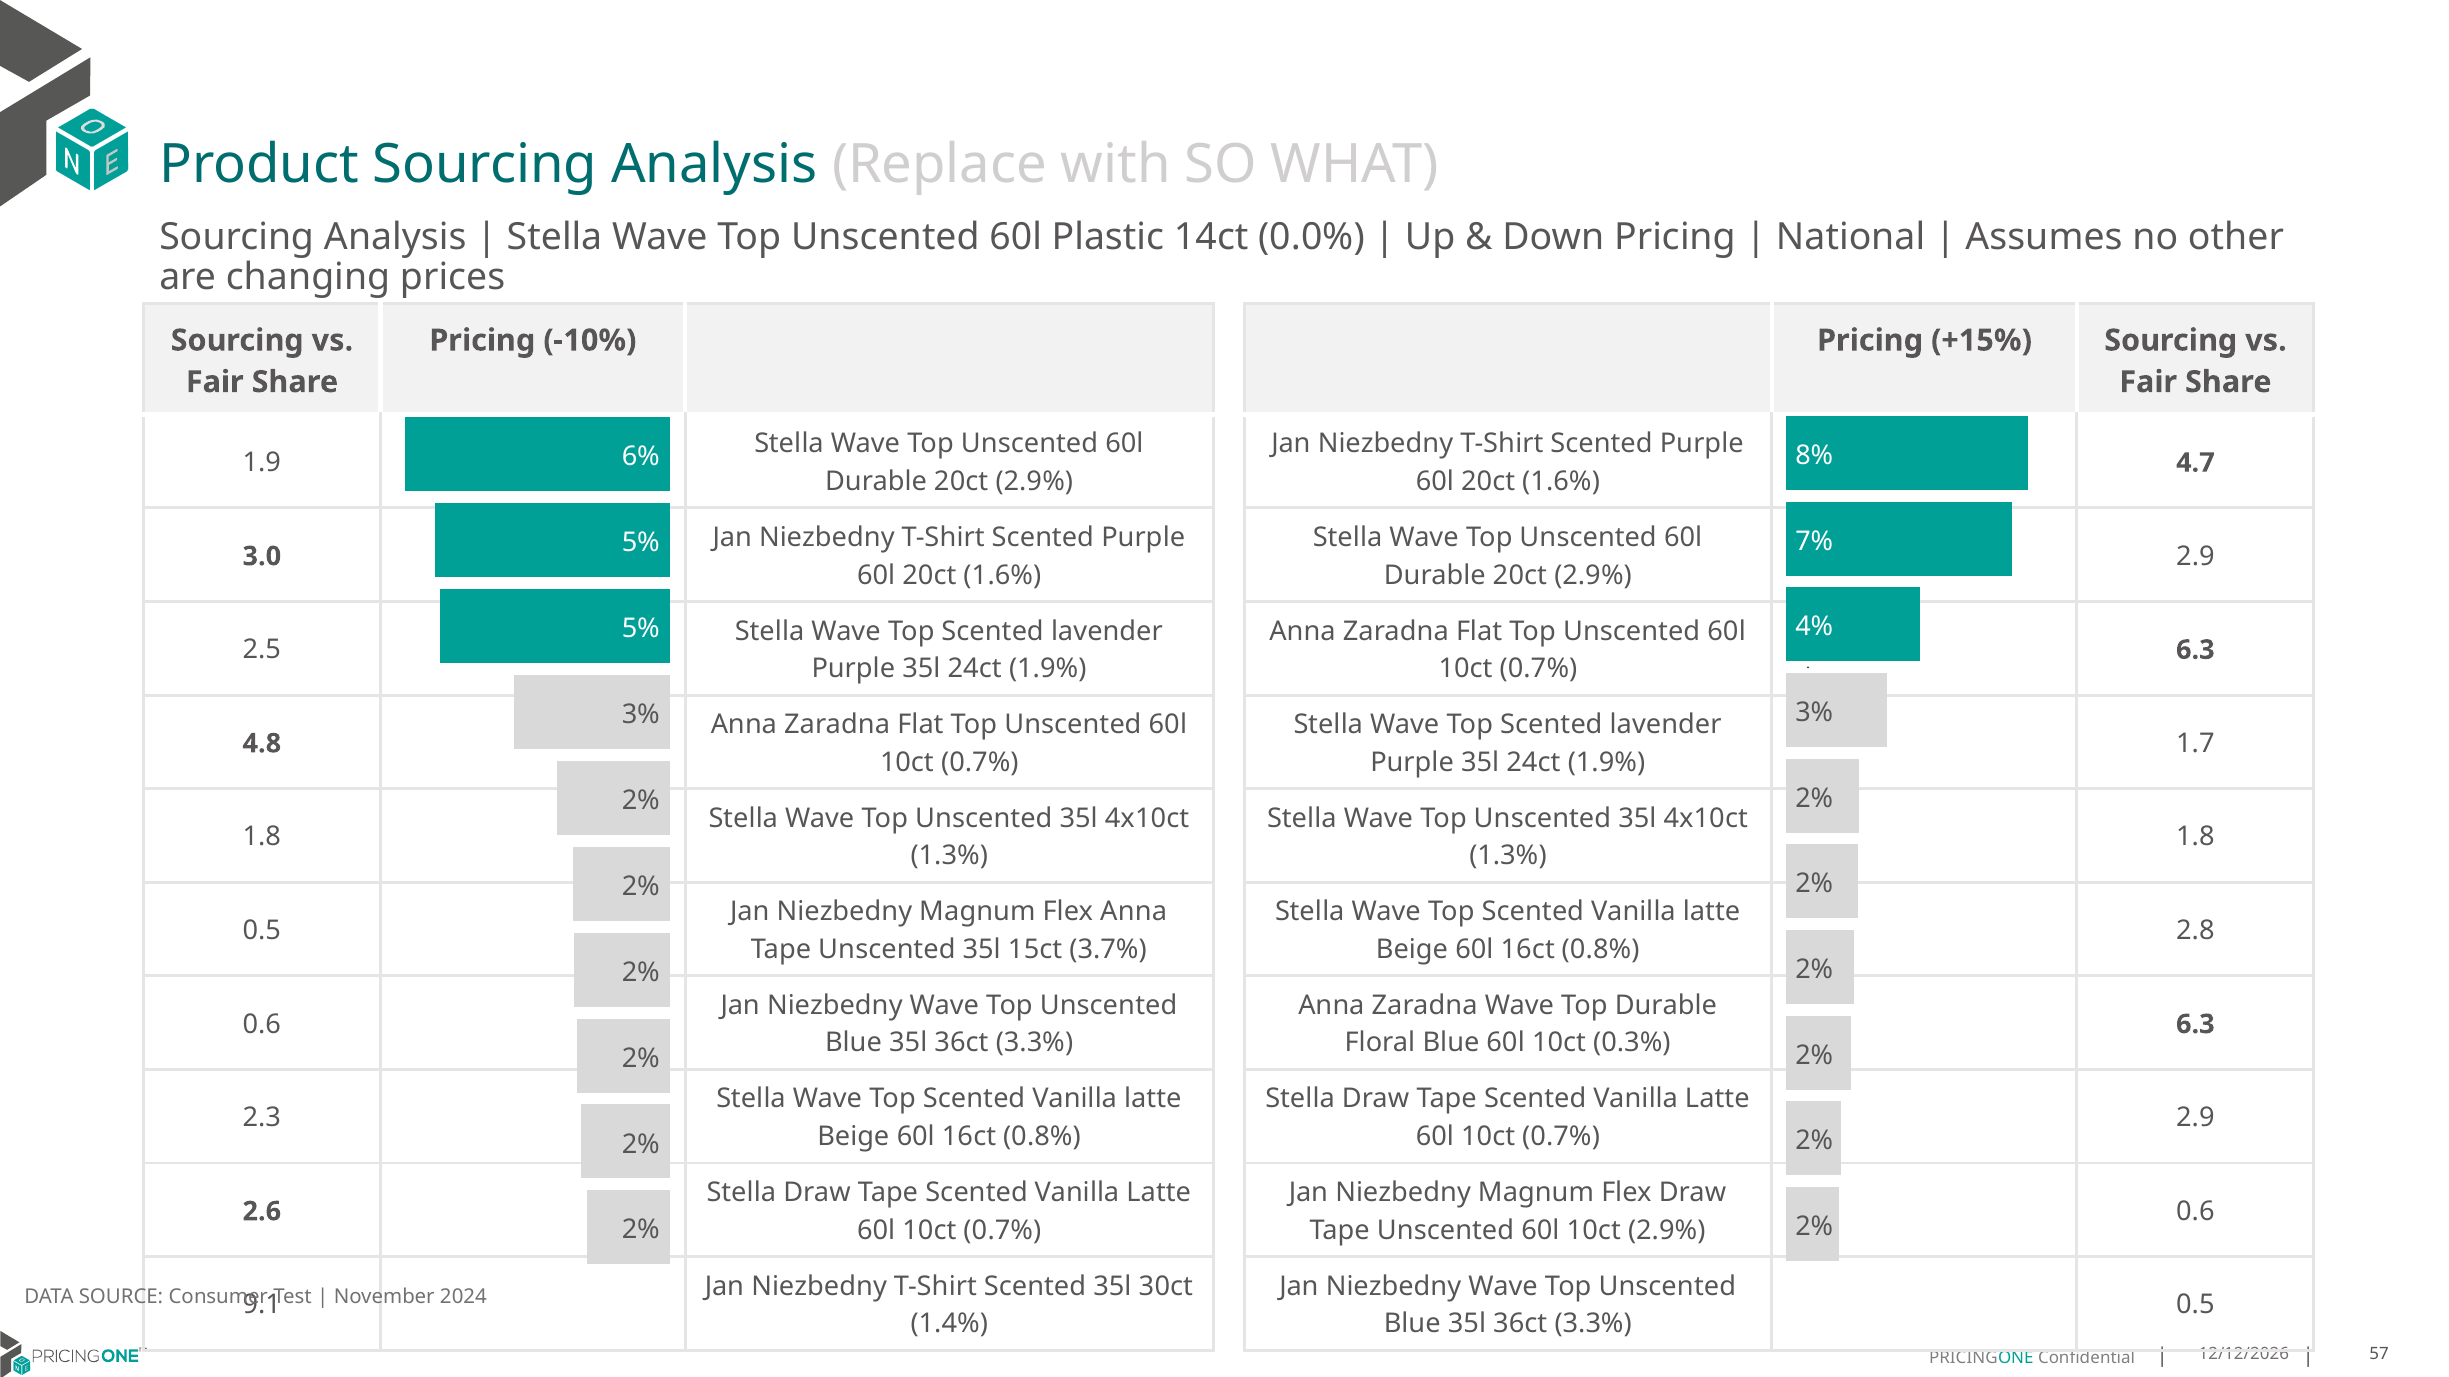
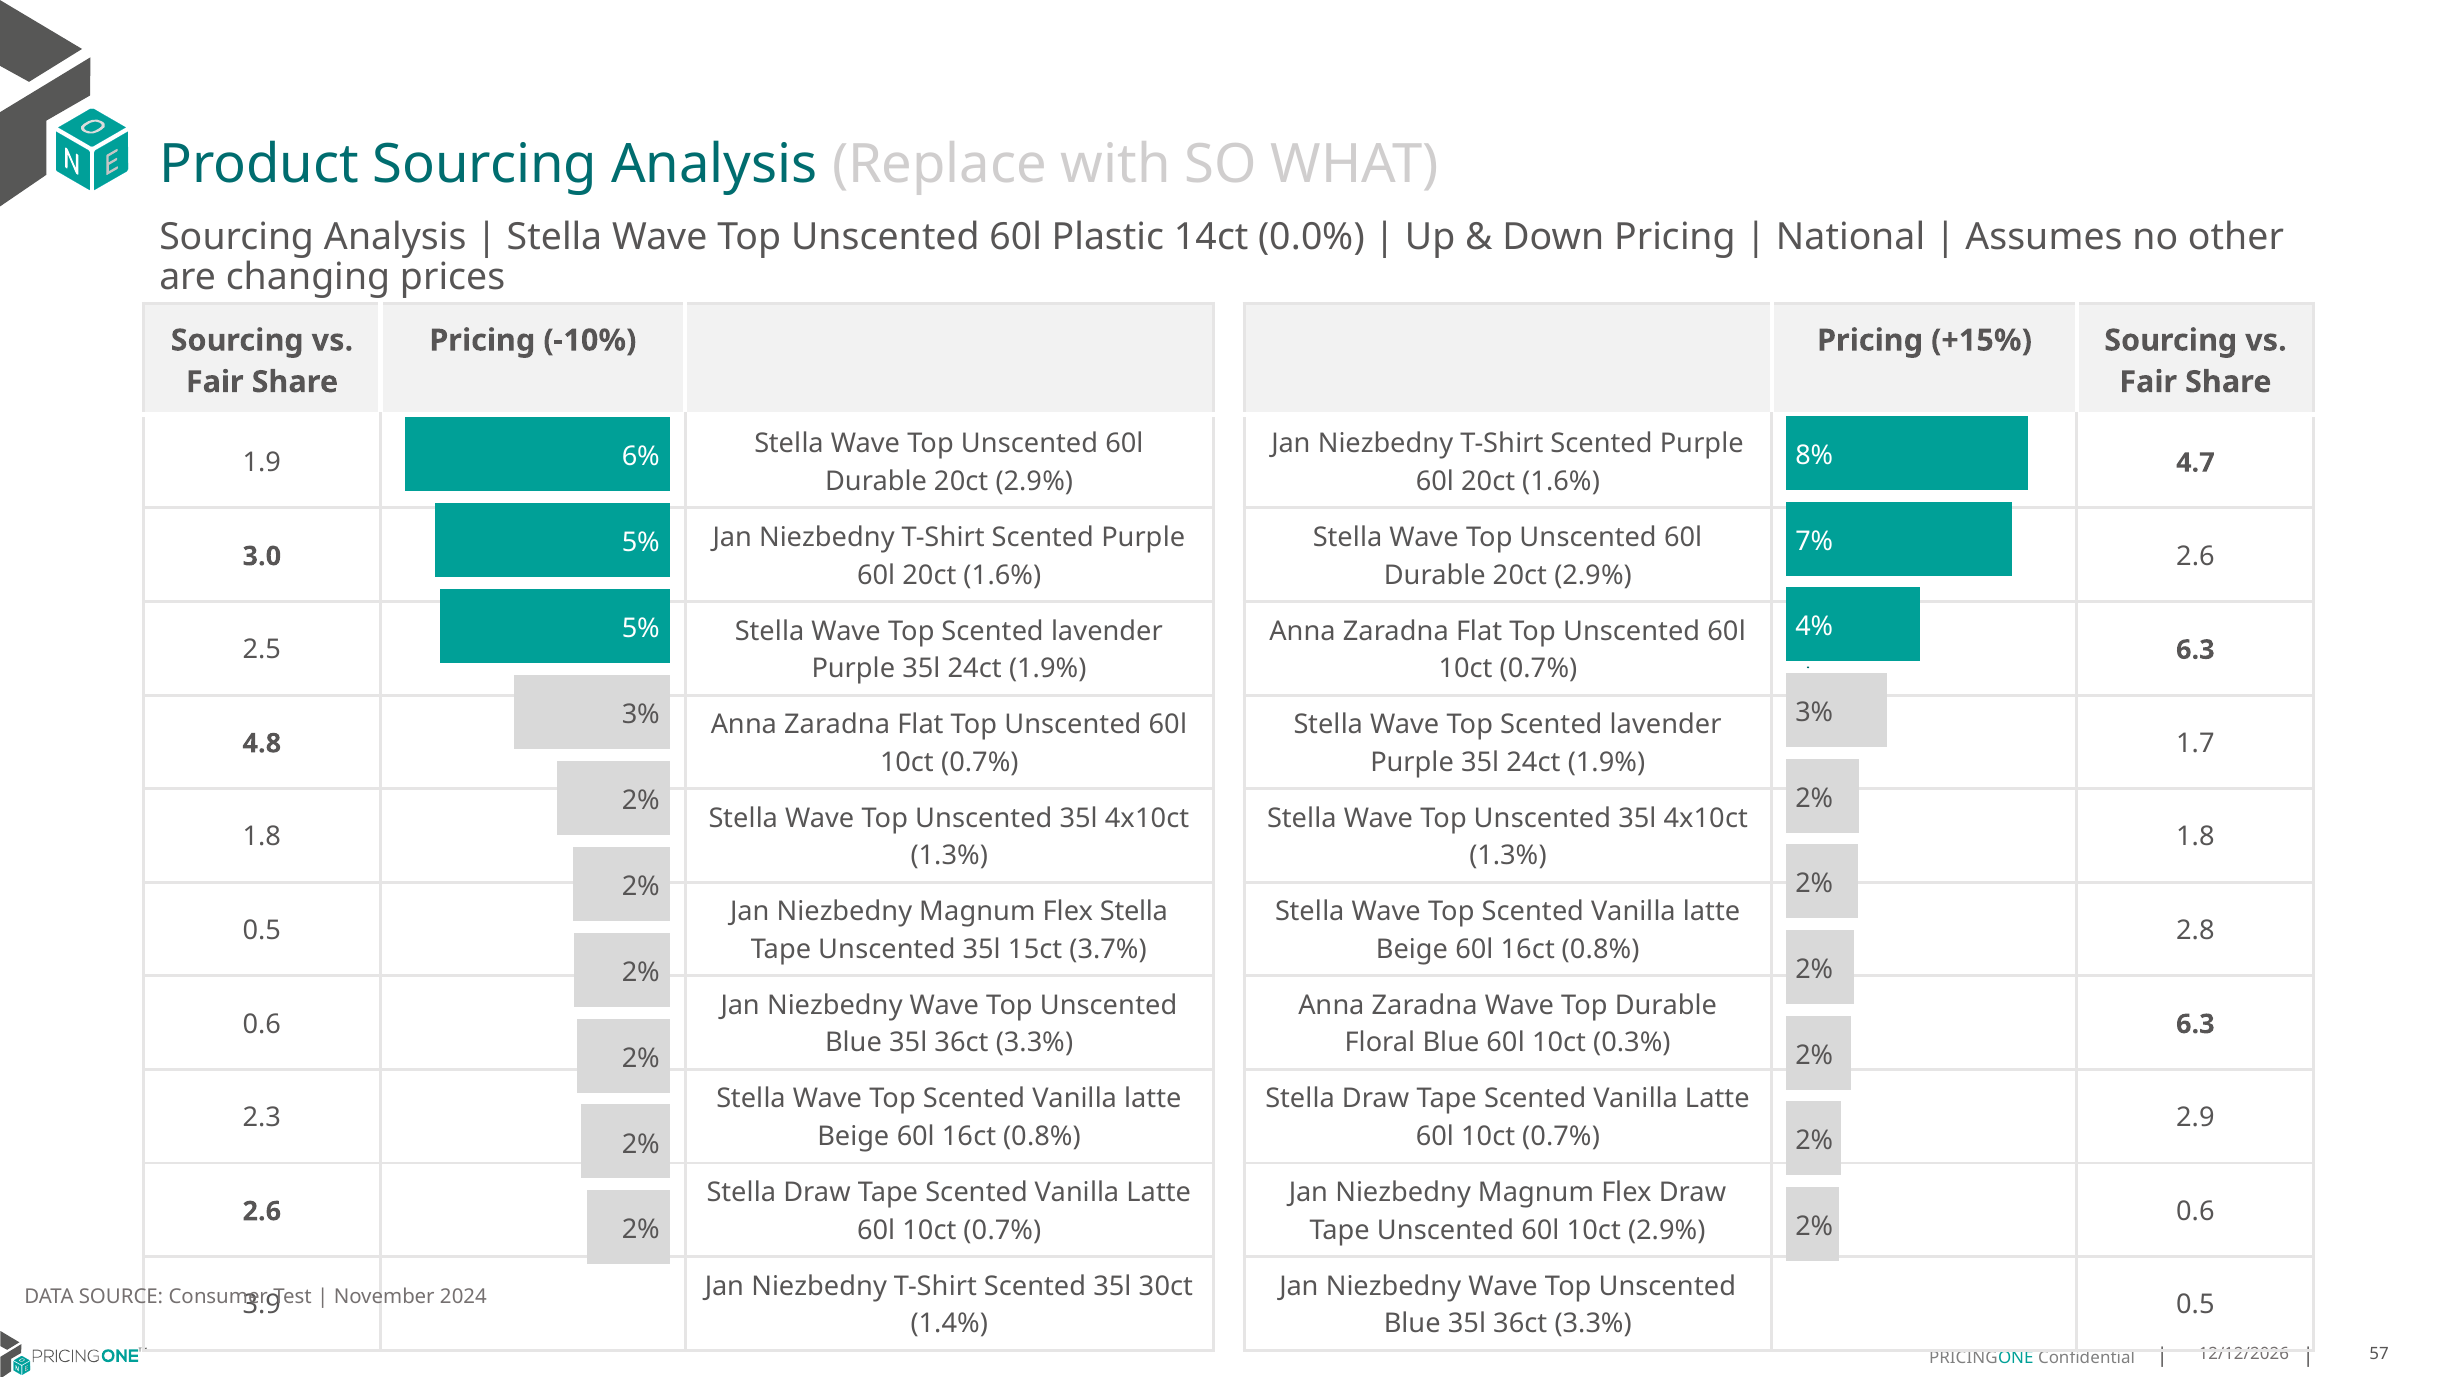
2.9: 2.9 -> 2.6 (2195, 557)
Flex Anna: Anna -> Stella (1134, 912)
9.1: 9.1 -> 3.9 (262, 1305)
